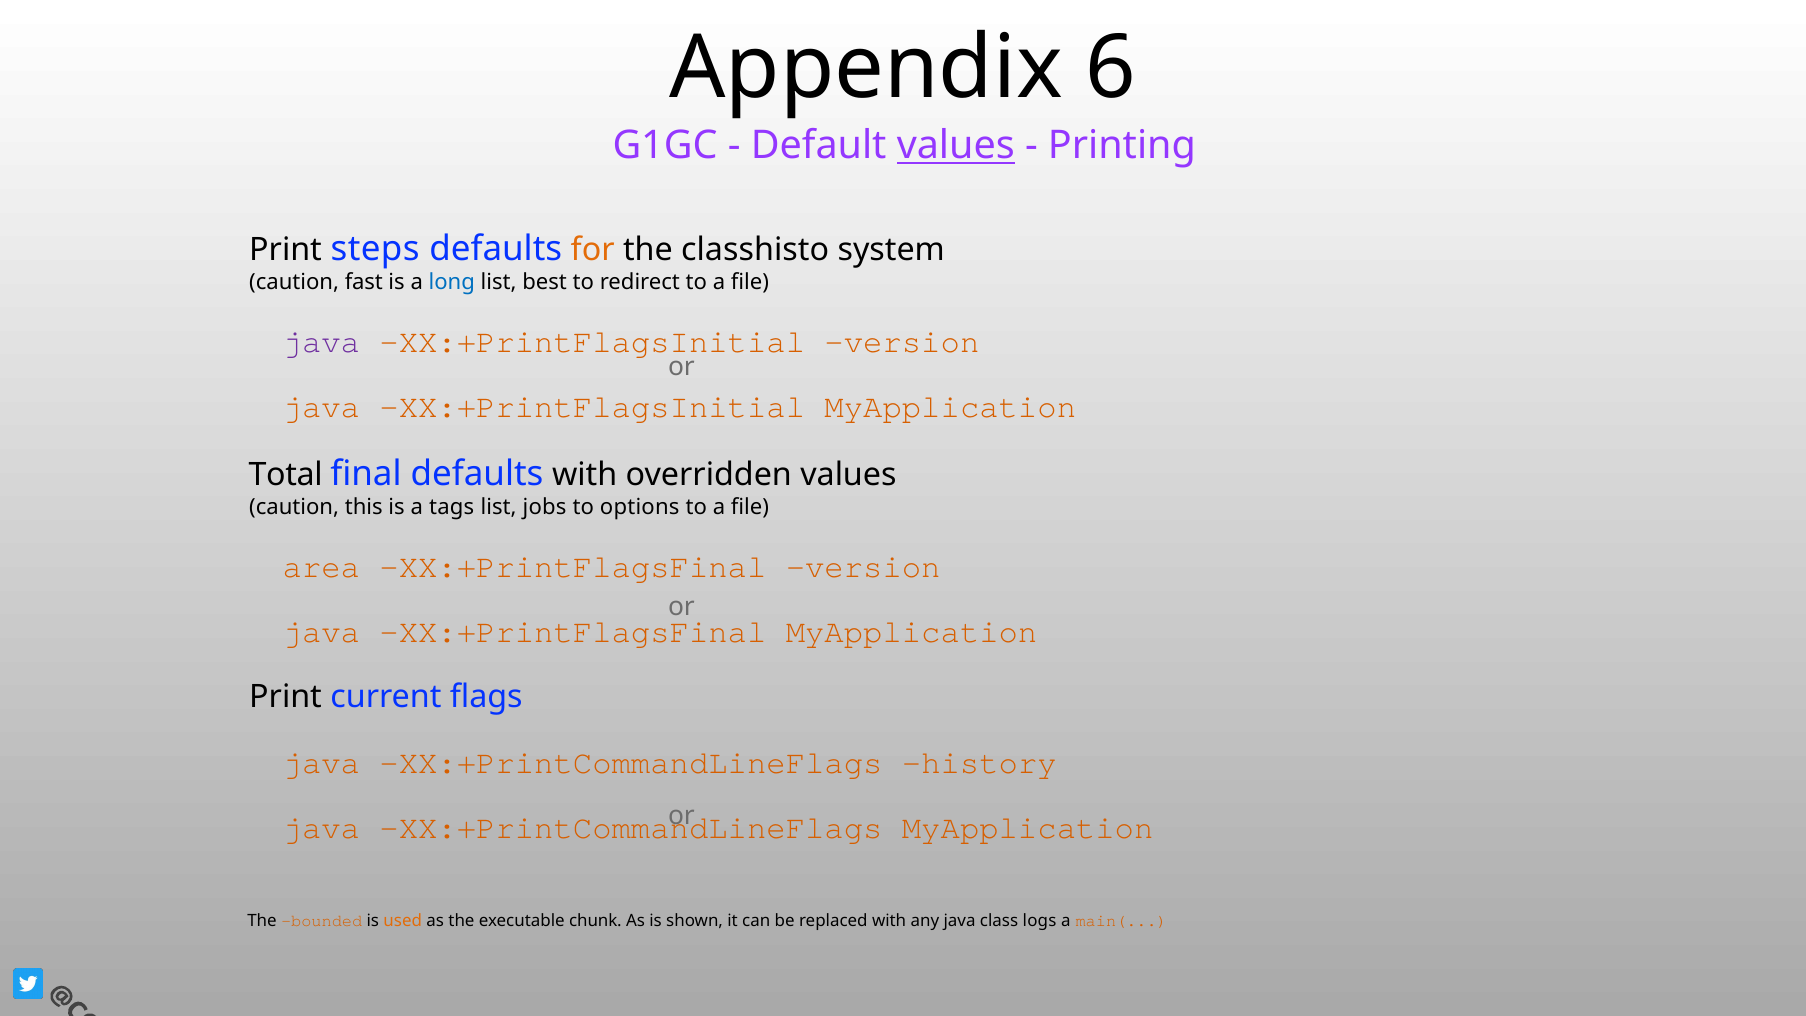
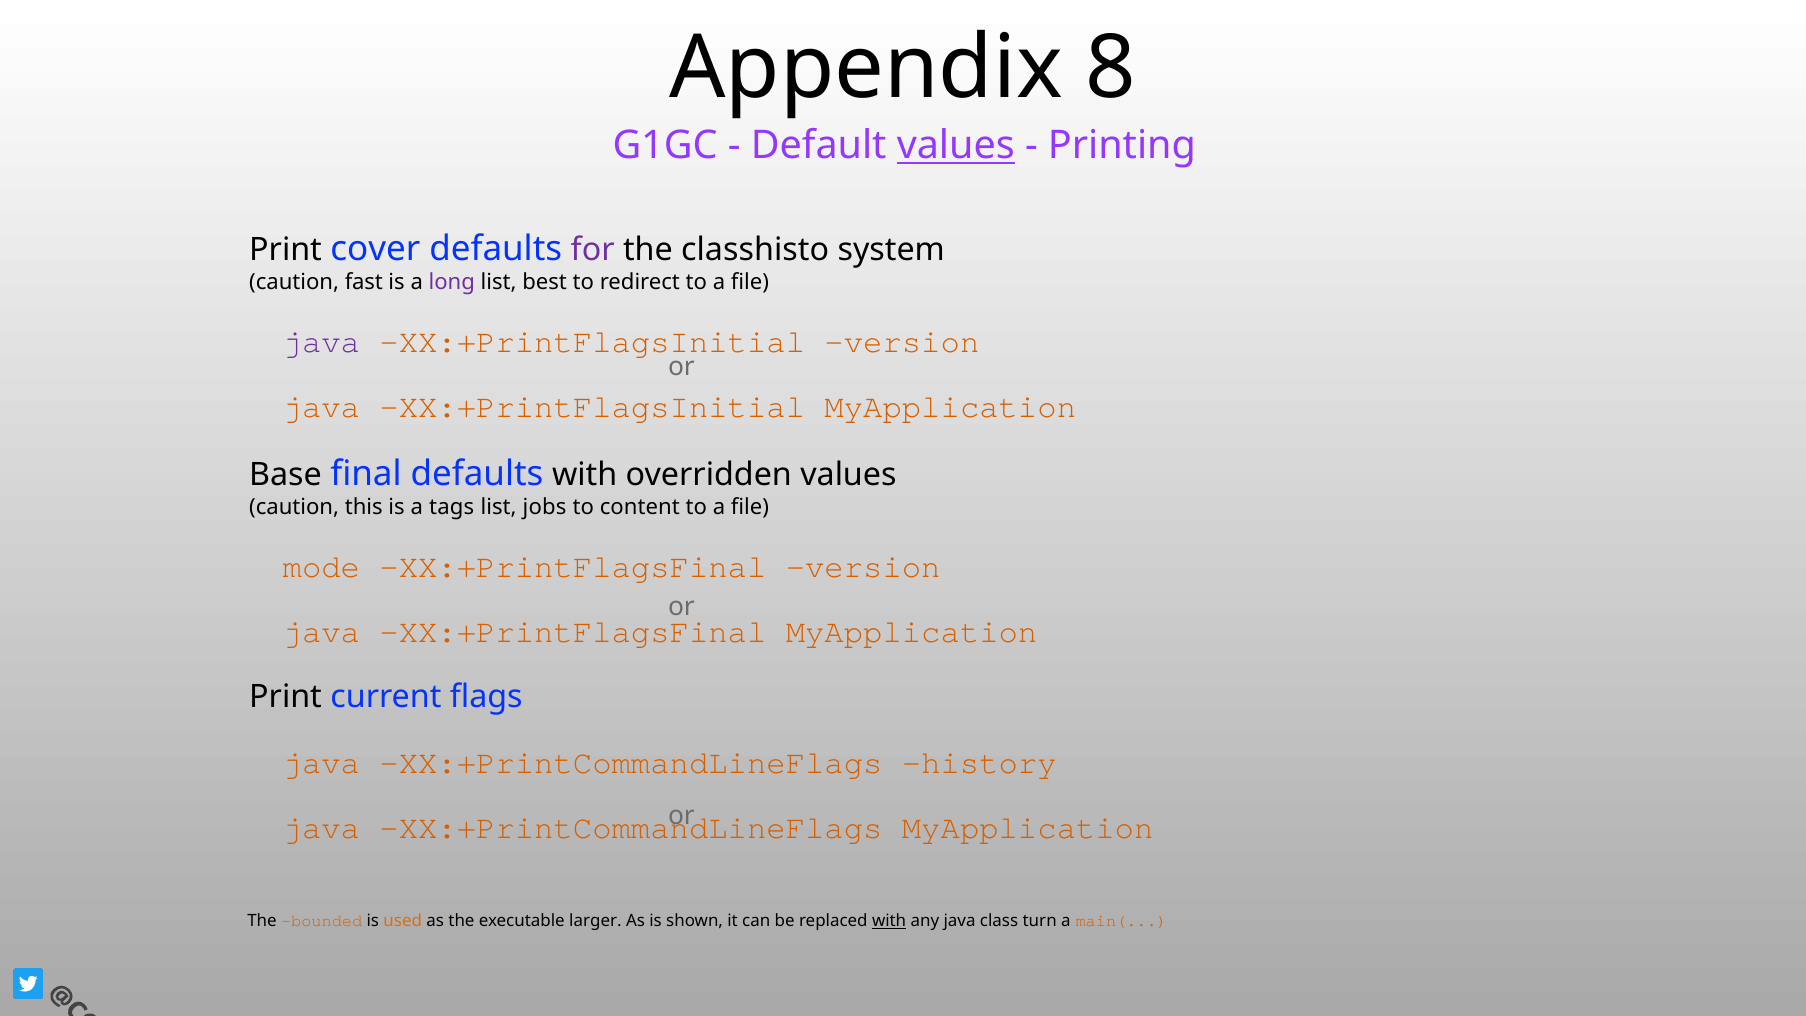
6: 6 -> 8 (1111, 68)
steps: steps -> cover (375, 249)
for colour: orange -> purple (593, 250)
long colour: blue -> purple (452, 282)
Total: Total -> Base (286, 475)
options: options -> content (640, 507)
area: area -> mode (321, 567)
chunk: chunk -> larger (595, 921)
with underline: none -> present (889, 921)
logs: logs -> turn (1040, 921)
